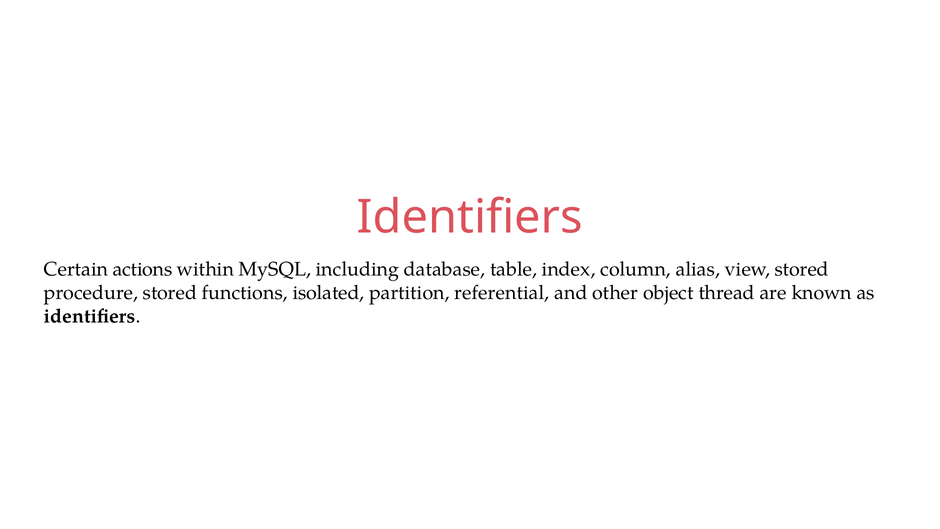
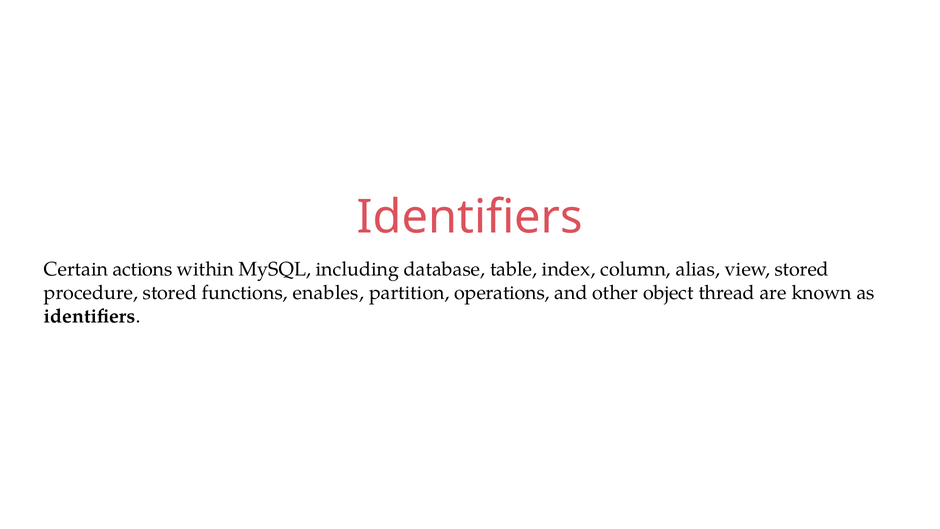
isolated: isolated -> enables (328, 293)
referential: referential -> operations (502, 293)
